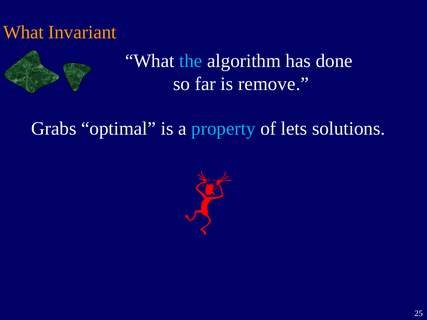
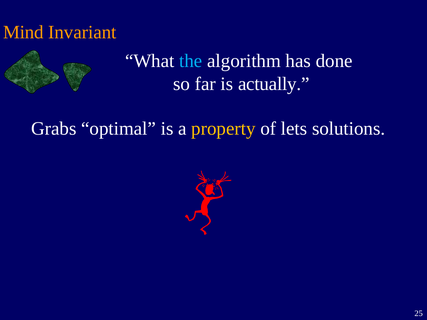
What: What -> Mind (23, 32)
remove: remove -> actually (274, 84)
property colour: light blue -> yellow (223, 129)
